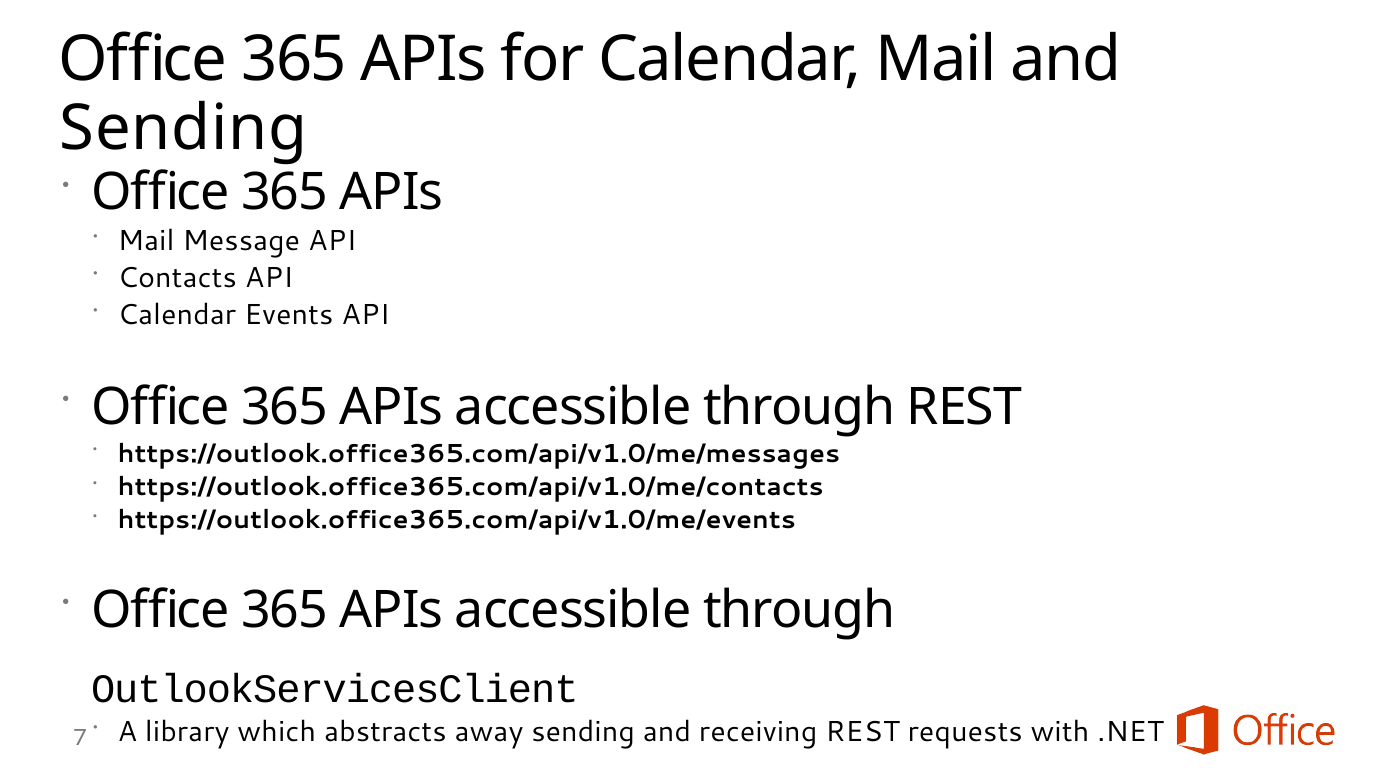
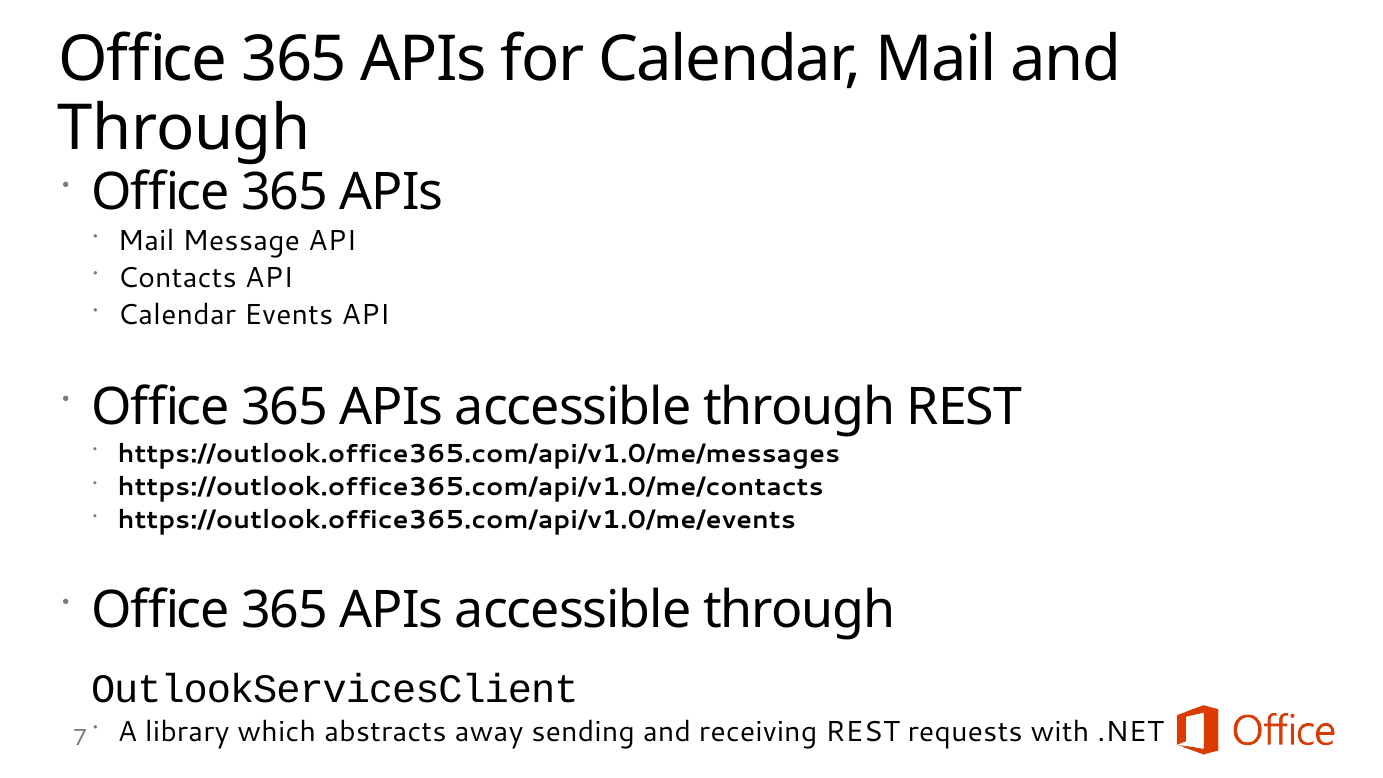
Sending: Sending -> Through (184, 128)
